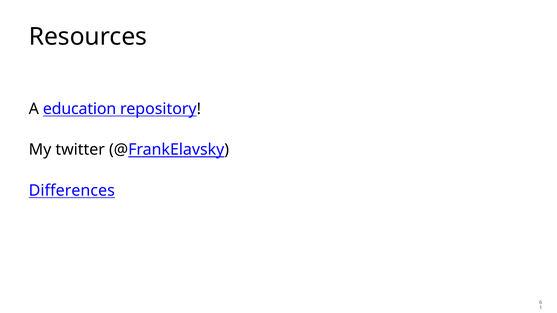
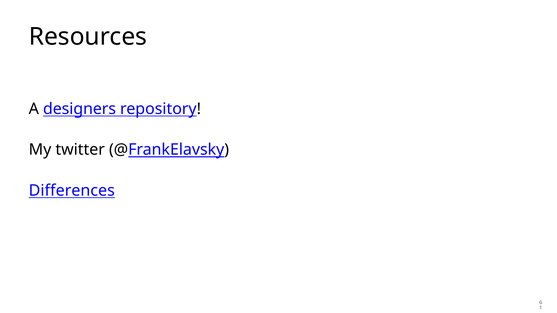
education: education -> designers (80, 109)
